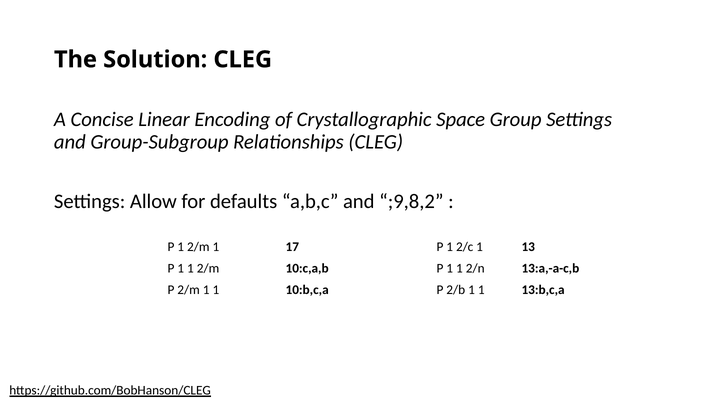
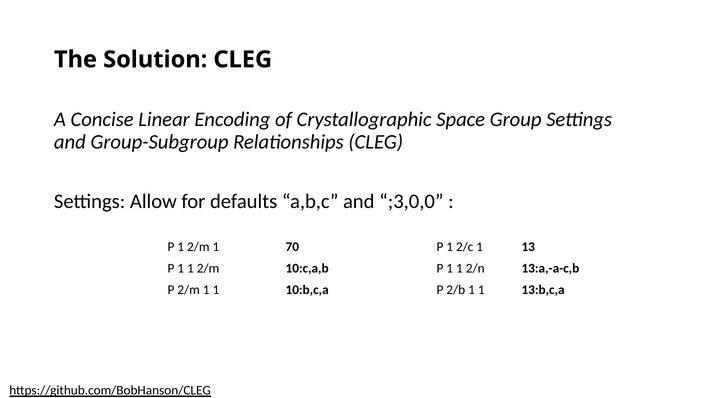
;9,8,2: ;9,8,2 -> ;3,0,0 (411, 201)
17: 17 -> 70 (292, 247)
